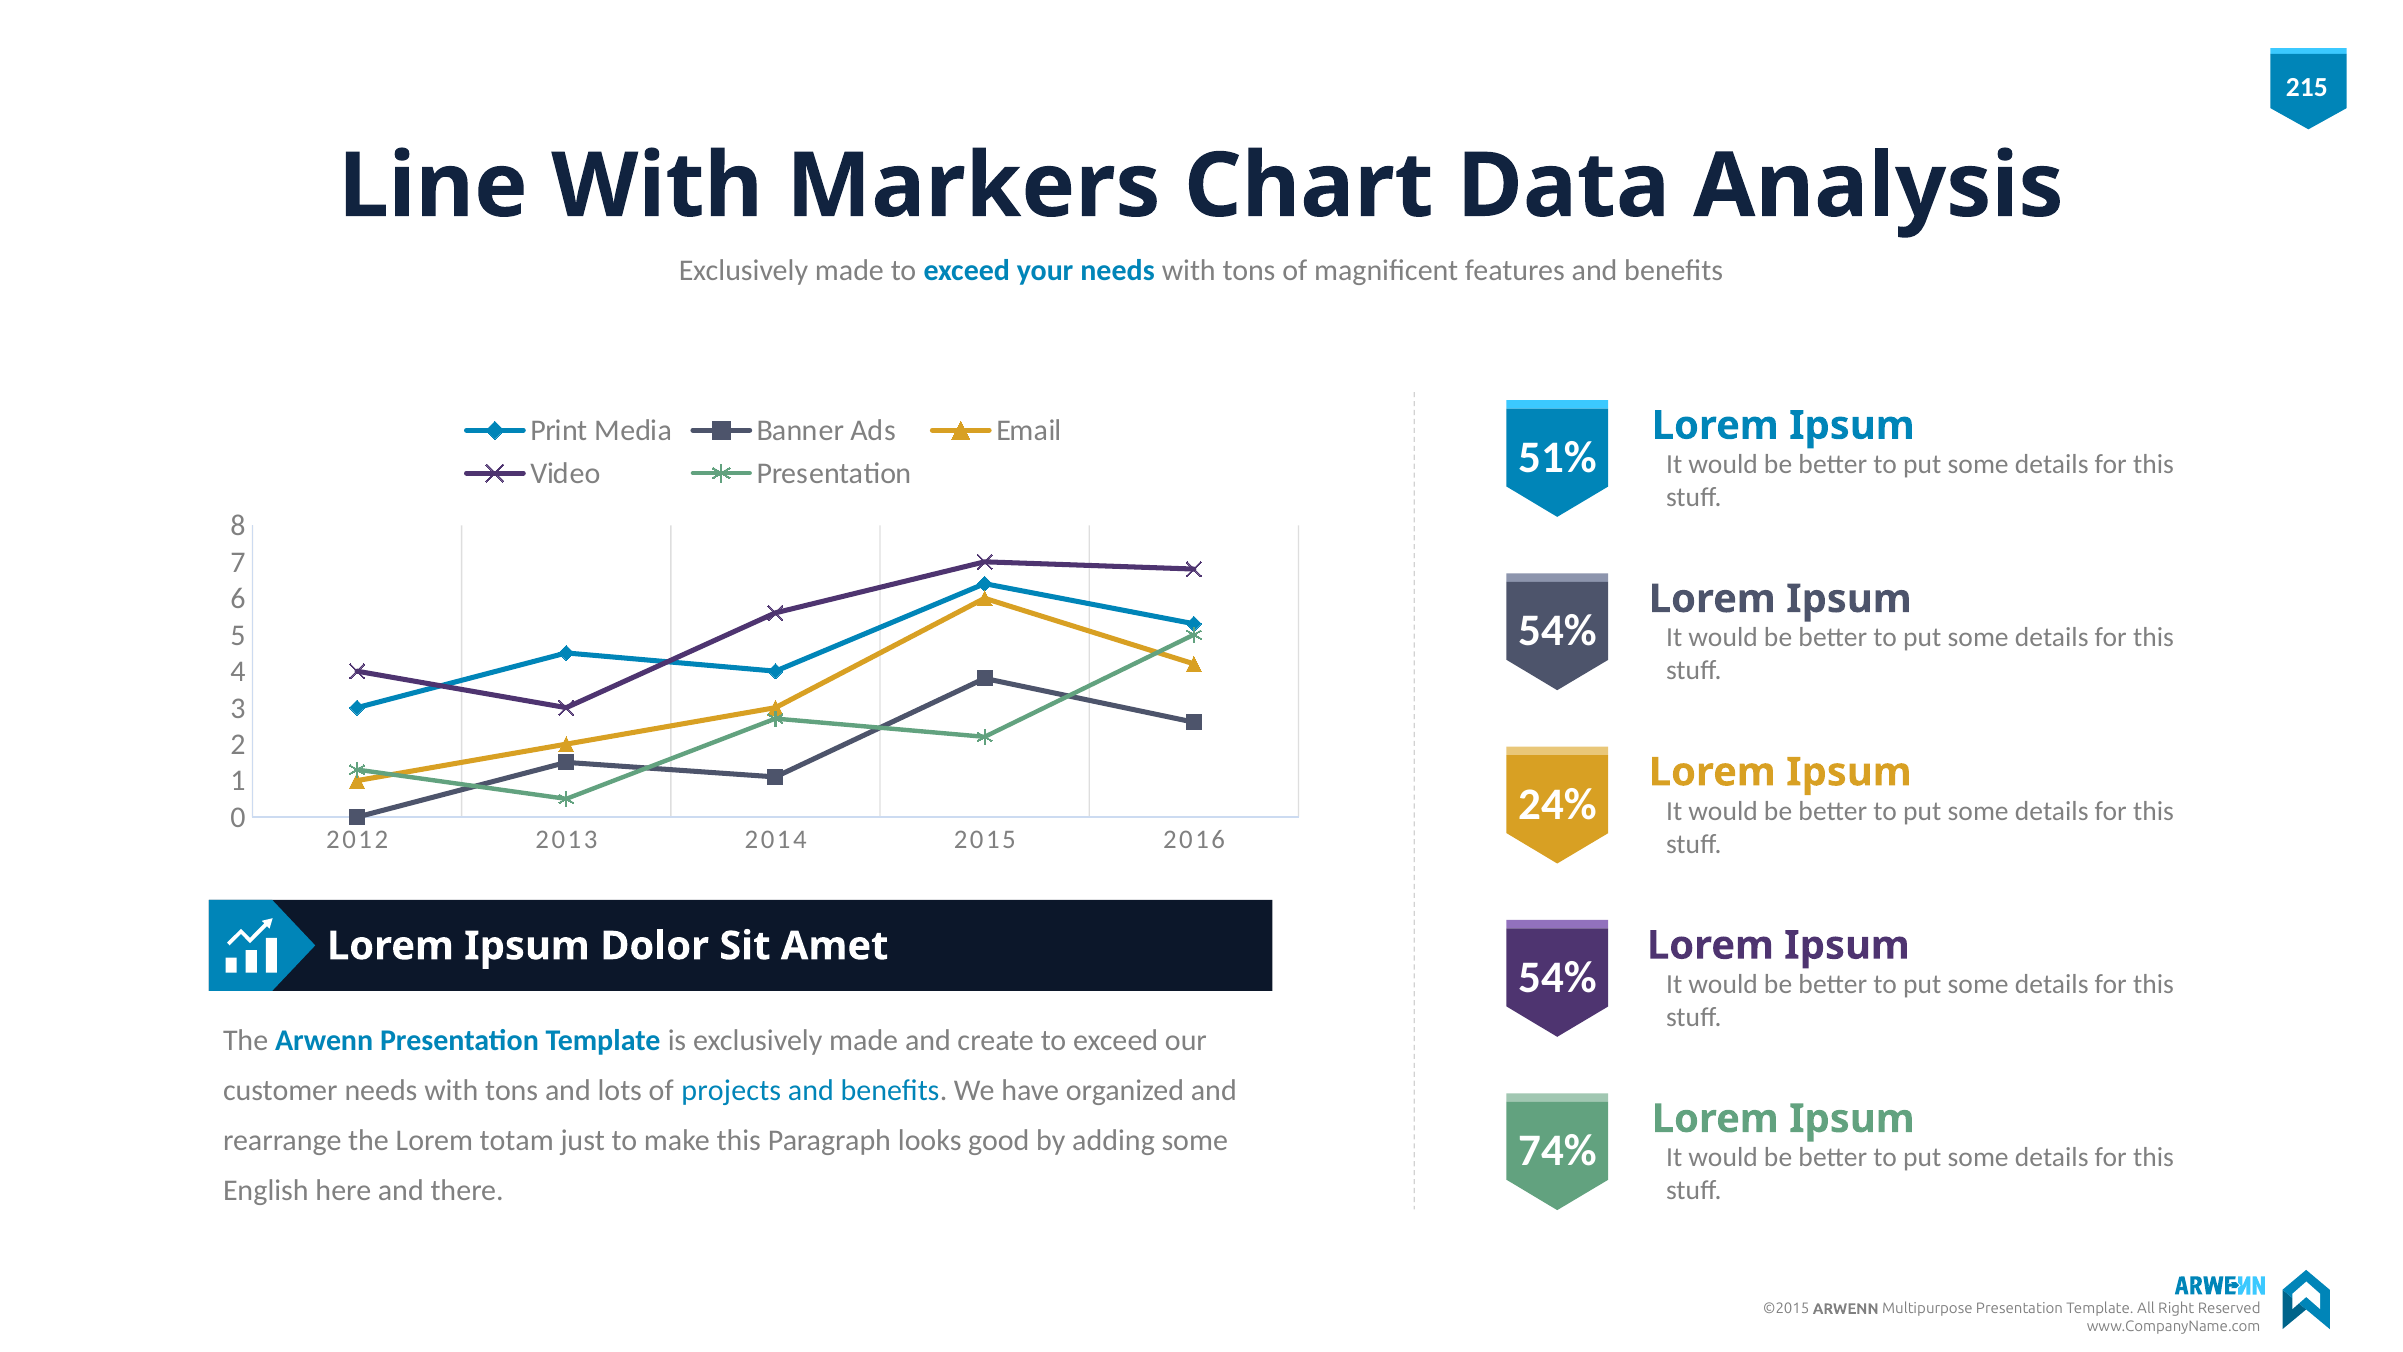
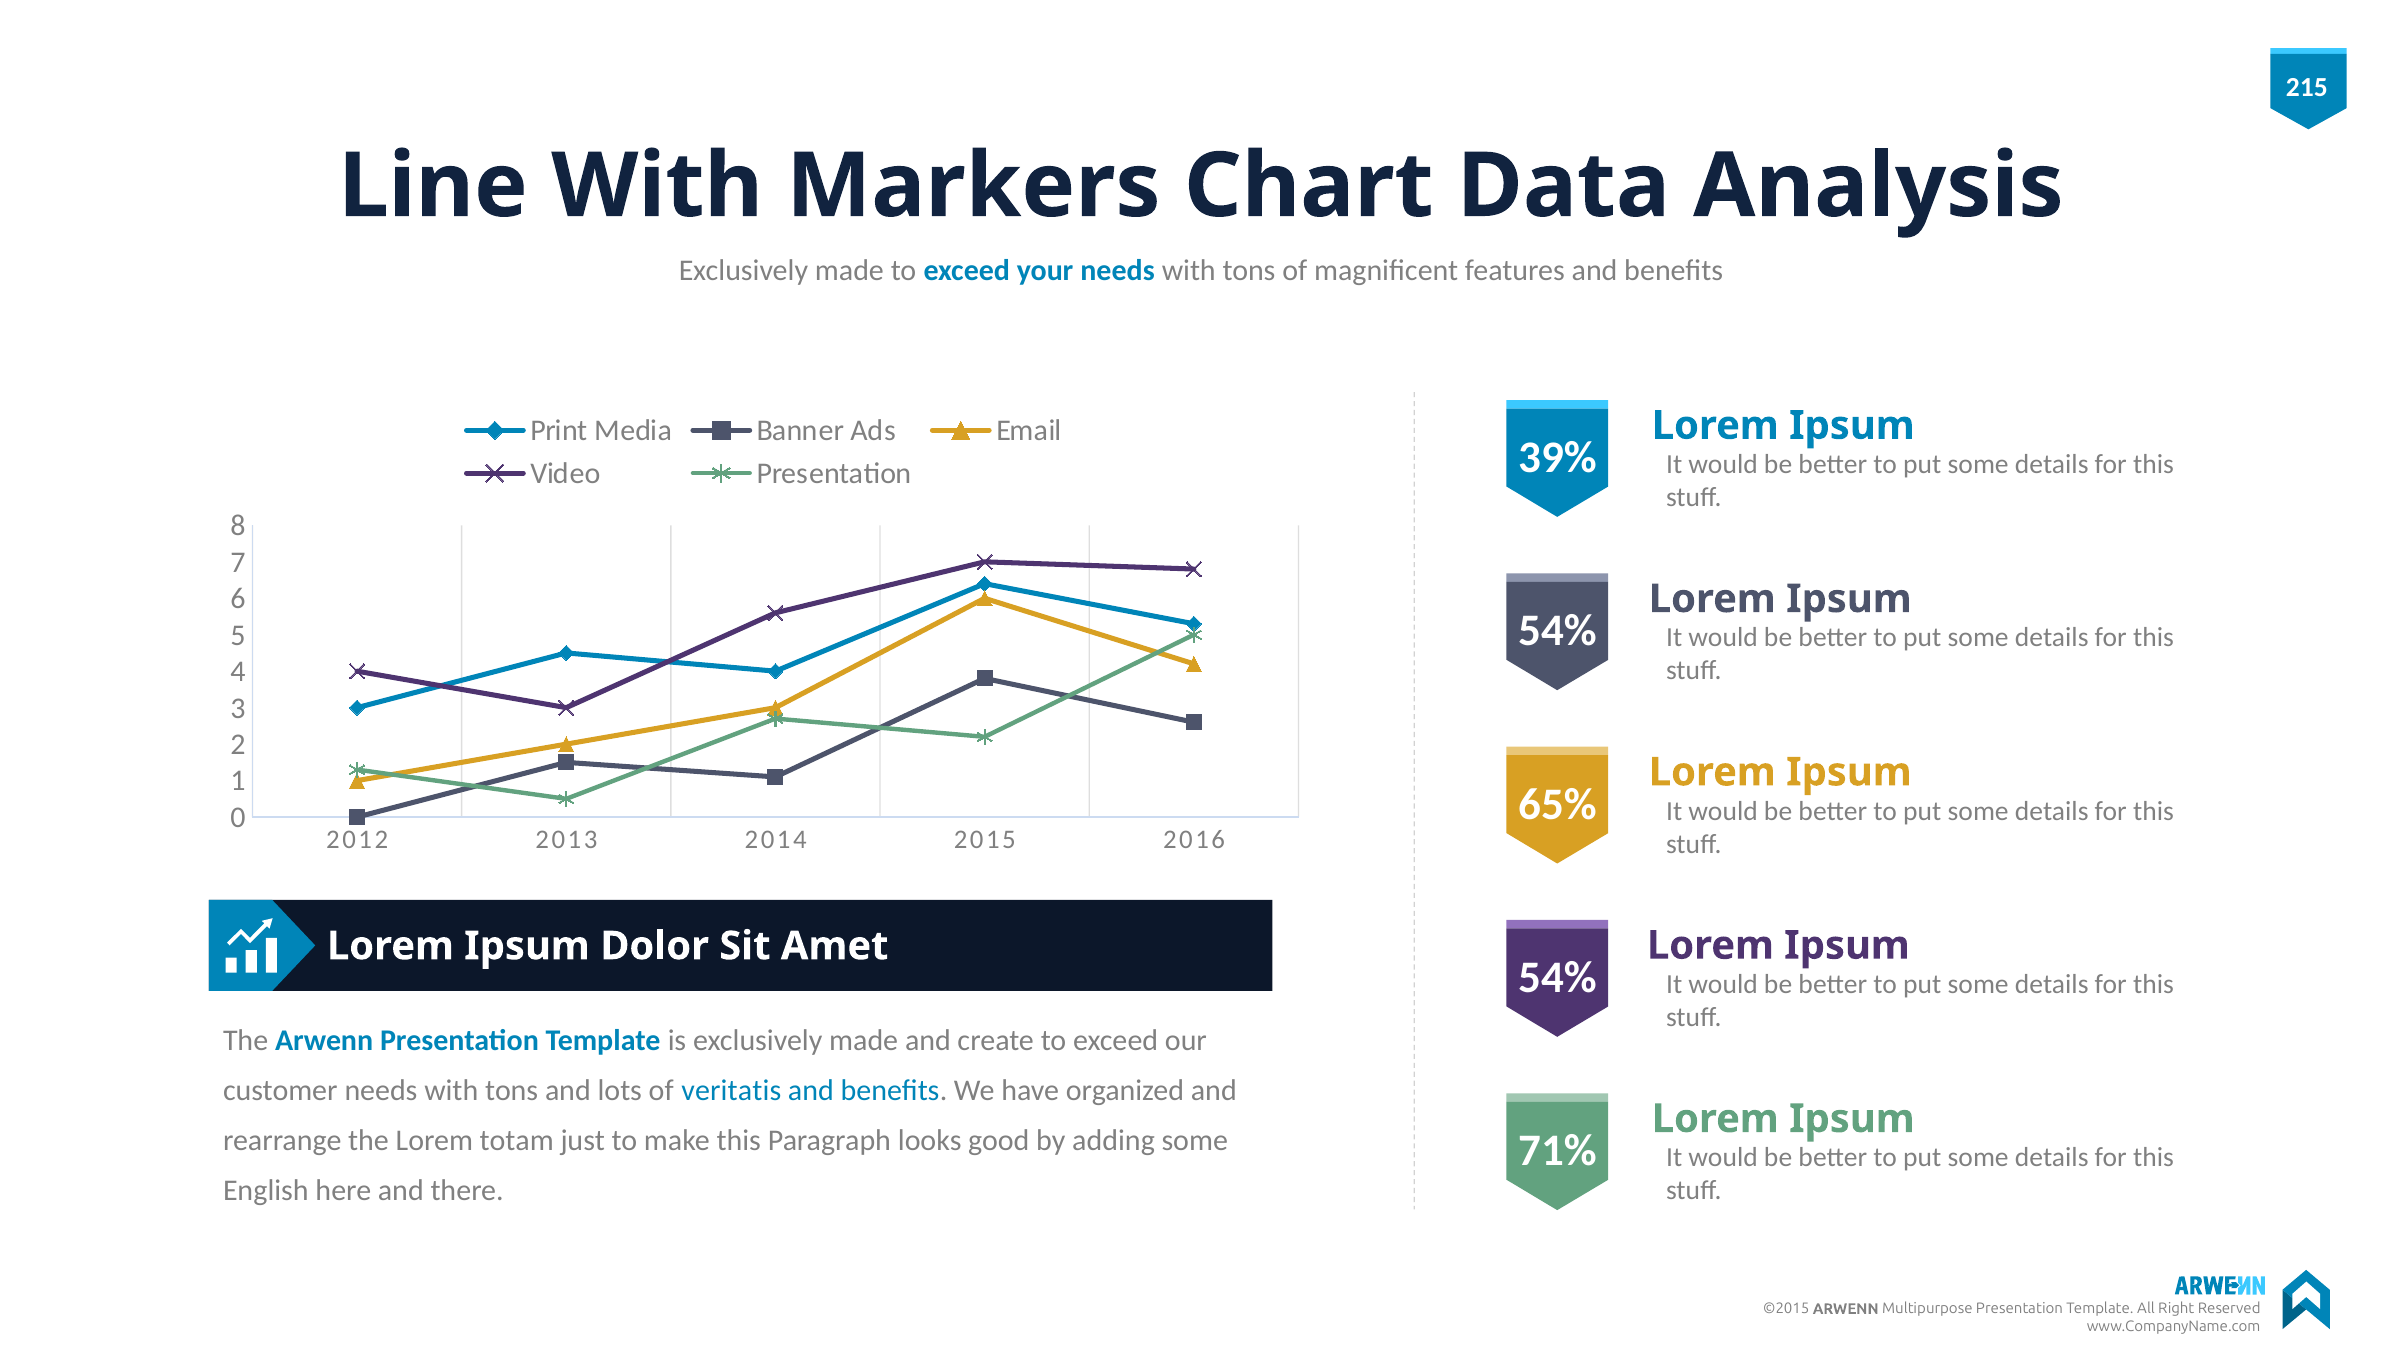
51%: 51% -> 39% (1557, 458)
24%: 24% -> 65% (1557, 804)
projects: projects -> veritatis (731, 1090)
74%: 74% -> 71% (1557, 1151)
